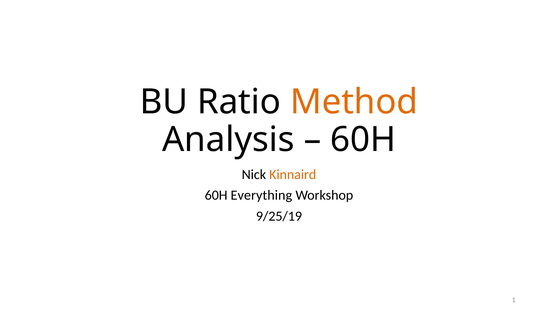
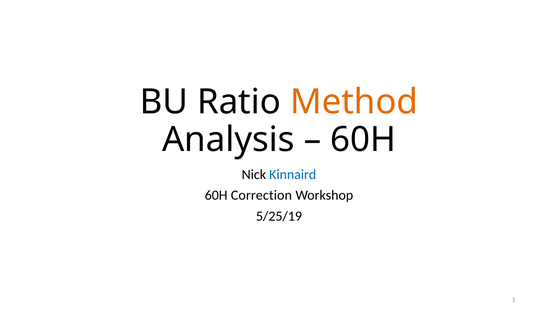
Kinnaird colour: orange -> blue (293, 174)
Everything: Everything -> Correction (261, 195)
9/25/19: 9/25/19 -> 5/25/19 (279, 216)
